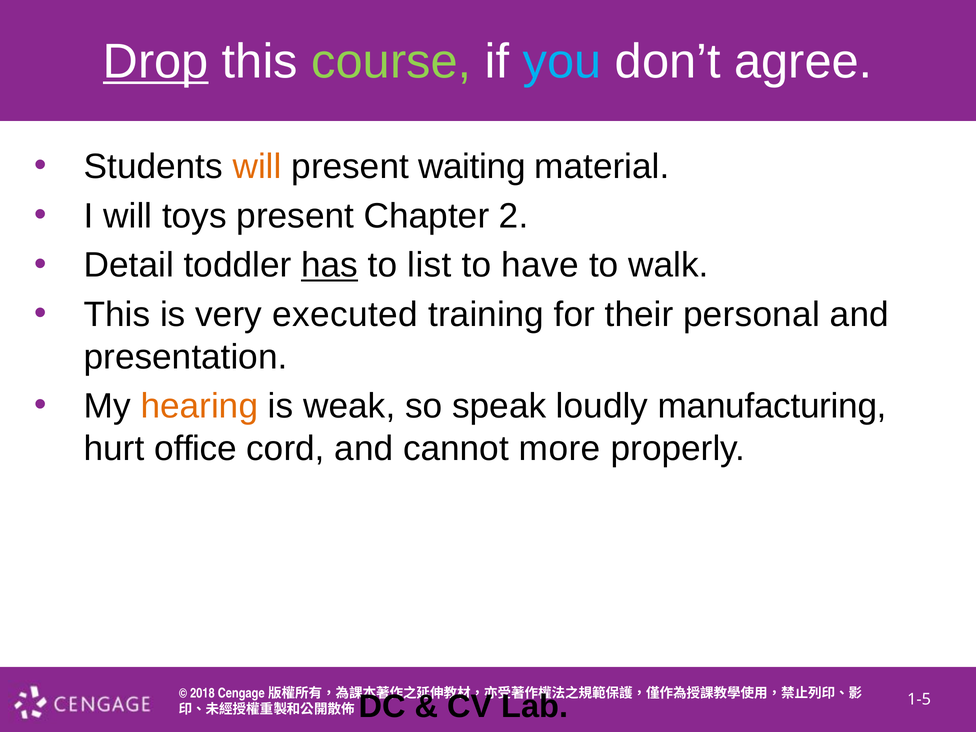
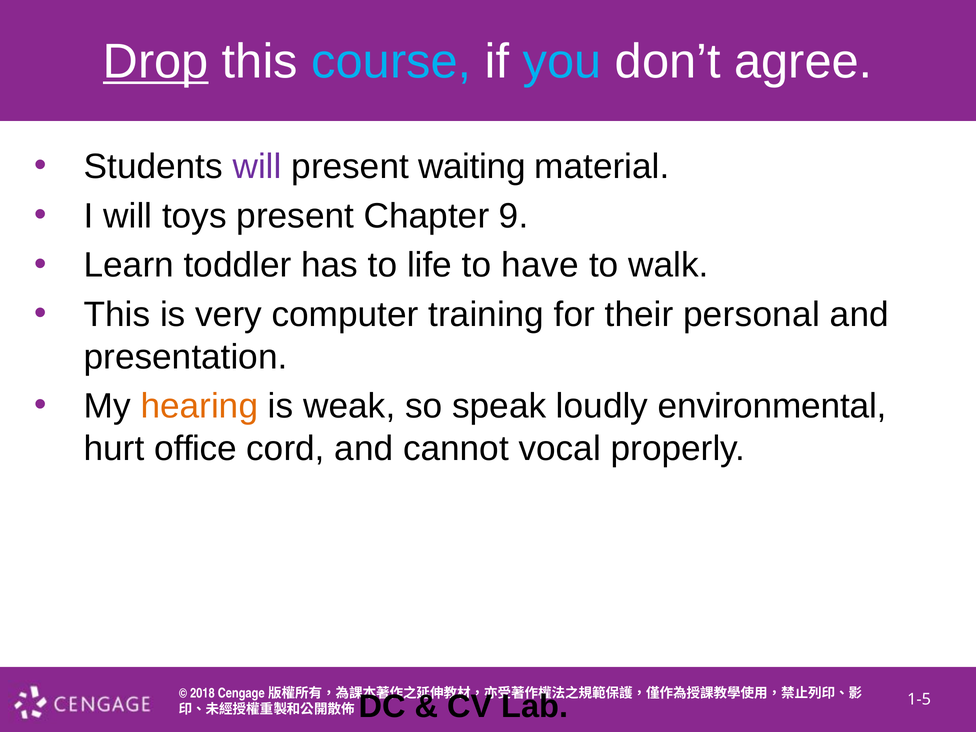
course colour: light green -> light blue (391, 62)
will colour: orange -> purple (257, 167)
2: 2 -> 9 (514, 216)
Detail: Detail -> Learn (129, 265)
has underline: present -> none (330, 265)
list: list -> life (430, 265)
executed: executed -> computer (345, 315)
manufacturing: manufacturing -> environmental (772, 406)
more: more -> vocal (560, 448)
